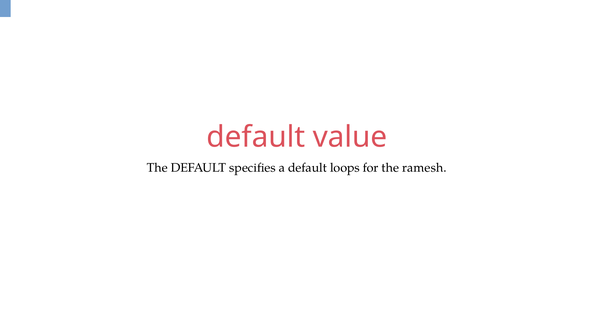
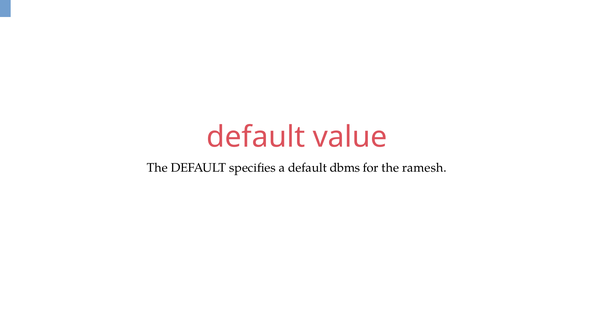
loops: loops -> dbms (345, 168)
